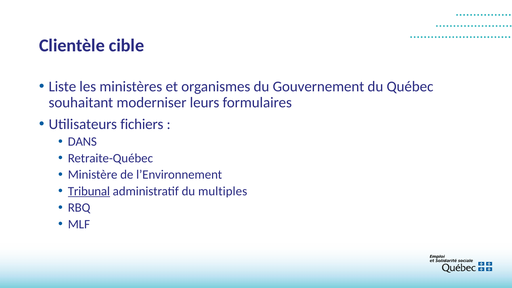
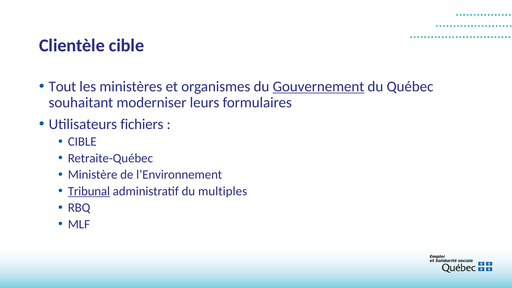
Liste: Liste -> Tout (62, 87)
Gouvernement underline: none -> present (318, 87)
DANS: DANS -> CIBLE (82, 142)
